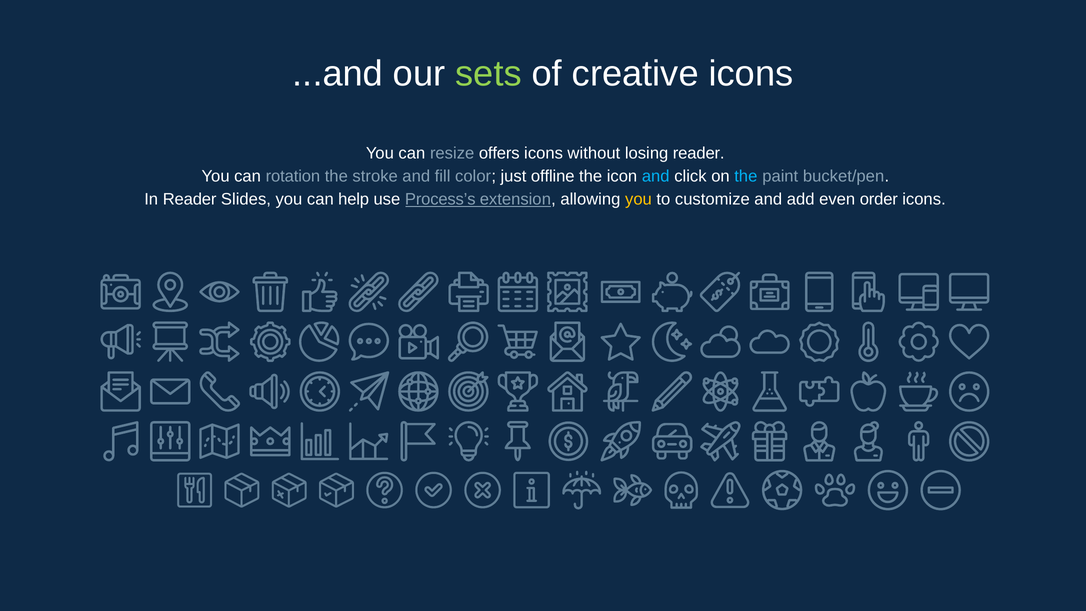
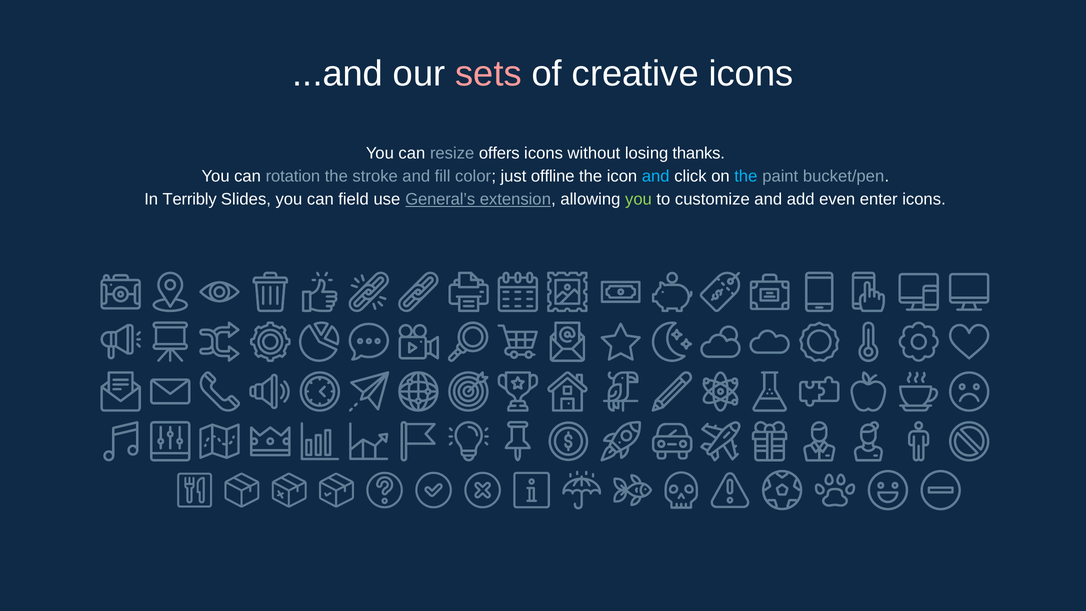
sets colour: light green -> pink (488, 74)
losing reader: reader -> thanks (699, 153)
In Reader: Reader -> Terribly (190, 199)
help: help -> field (354, 199)
Process’s: Process’s -> General’s (440, 199)
you colour: yellow -> light green (638, 199)
order: order -> enter (879, 199)
